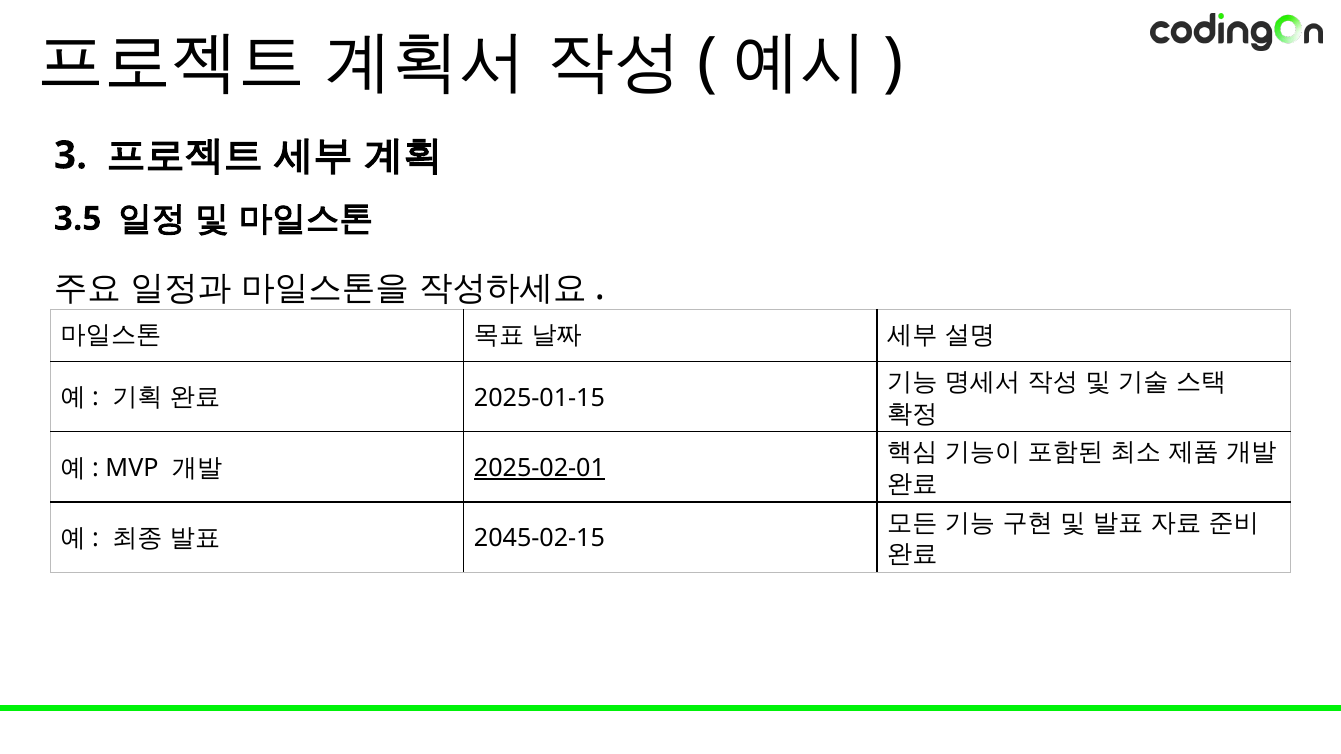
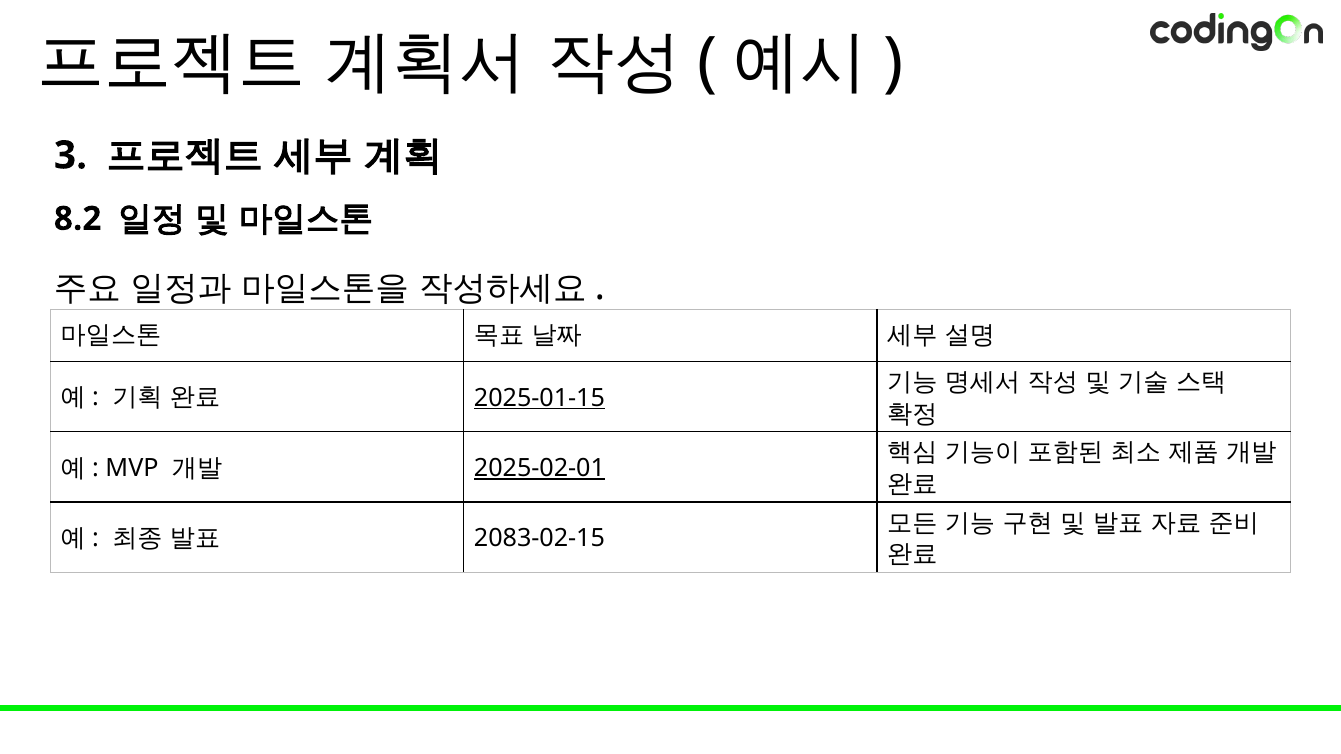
3.5: 3.5 -> 8.2 (78, 219)
2025-01-15 underline: none -> present (539, 398)
2045-02-15: 2045-02-15 -> 2083-02-15 (539, 539)
